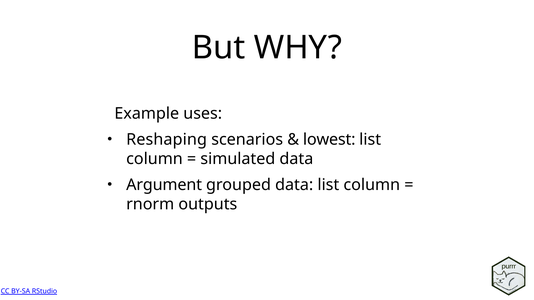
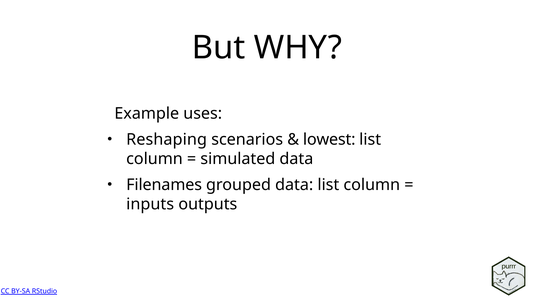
Argument: Argument -> Filenames (164, 185)
rnorm: rnorm -> inputs (150, 205)
